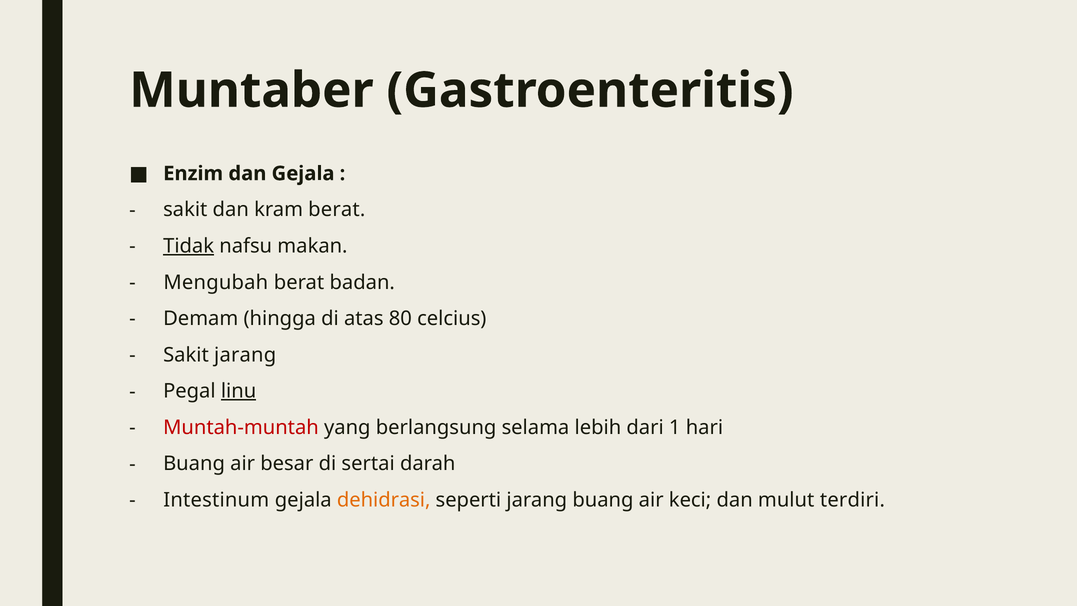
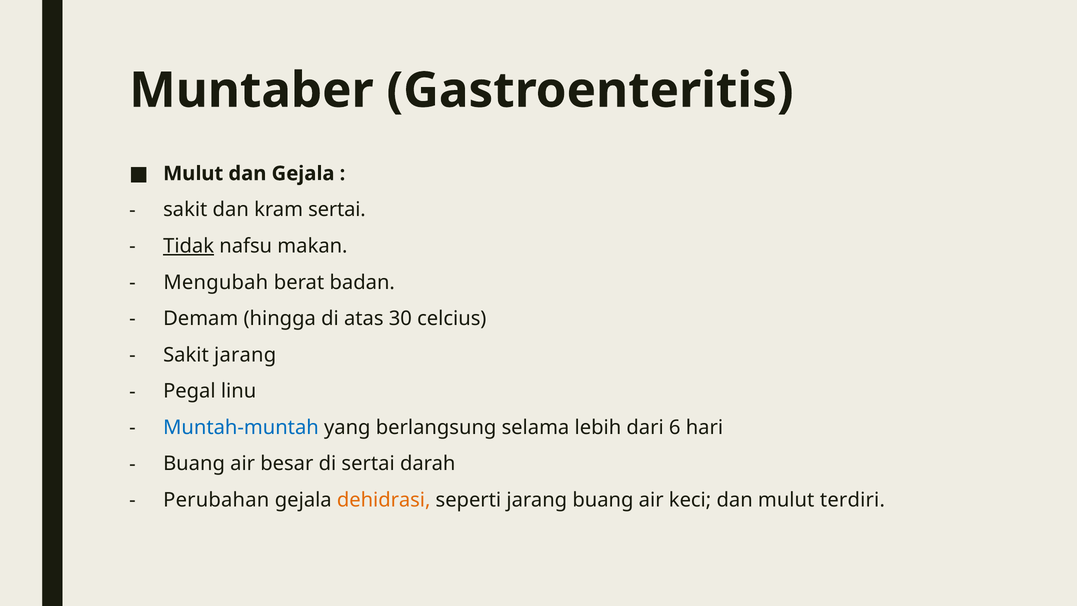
Enzim: Enzim -> Mulut (193, 173)
kram berat: berat -> sertai (337, 210)
80: 80 -> 30 (400, 319)
linu underline: present -> none (239, 391)
Muntah-muntah colour: red -> blue (241, 427)
1: 1 -> 6 (675, 427)
Intestinum: Intestinum -> Perubahan (216, 500)
